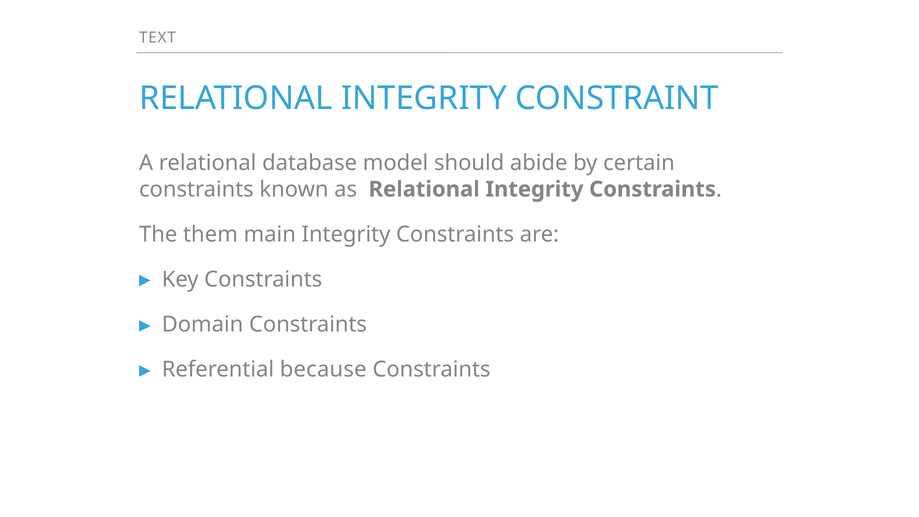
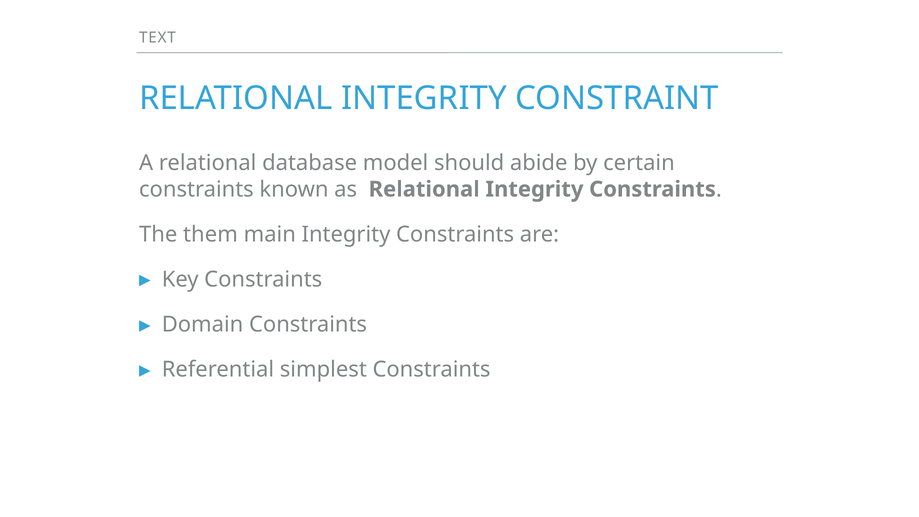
because: because -> simplest (323, 370)
